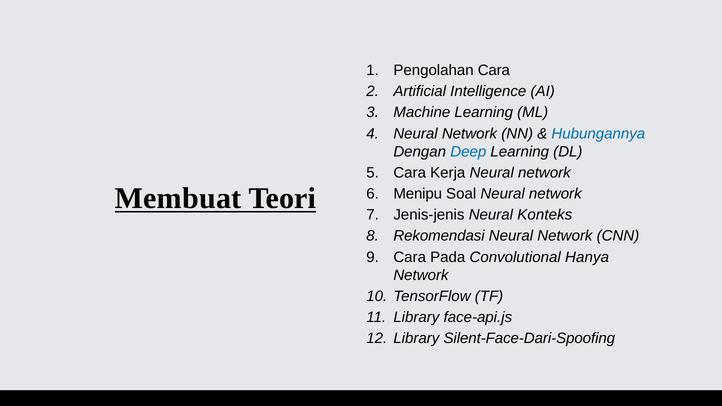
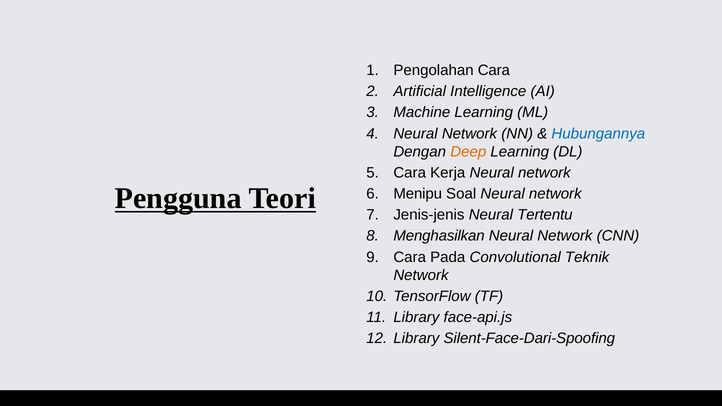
Deep colour: blue -> orange (468, 152)
Membuat: Membuat -> Pengguna (178, 199)
Konteks: Konteks -> Tertentu (545, 215)
Rekomendasi: Rekomendasi -> Menghasilkan (439, 236)
Hanya: Hanya -> Teknik (587, 257)
